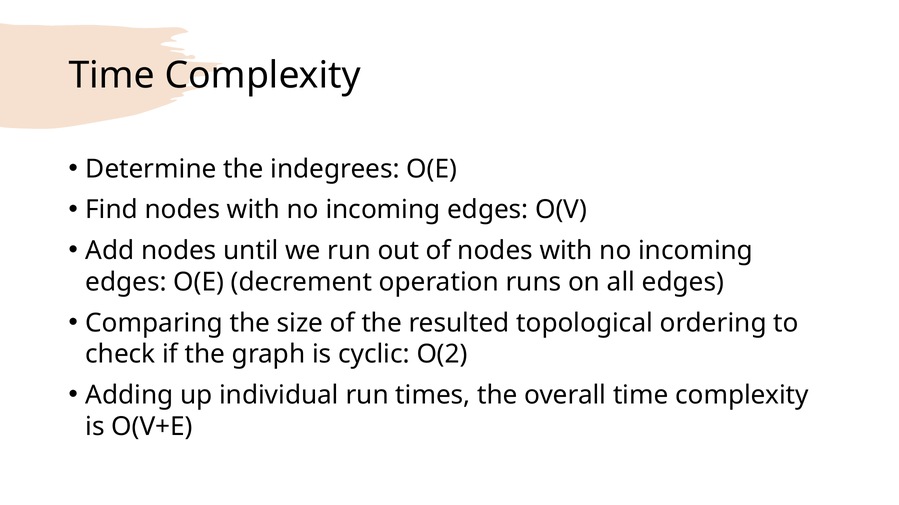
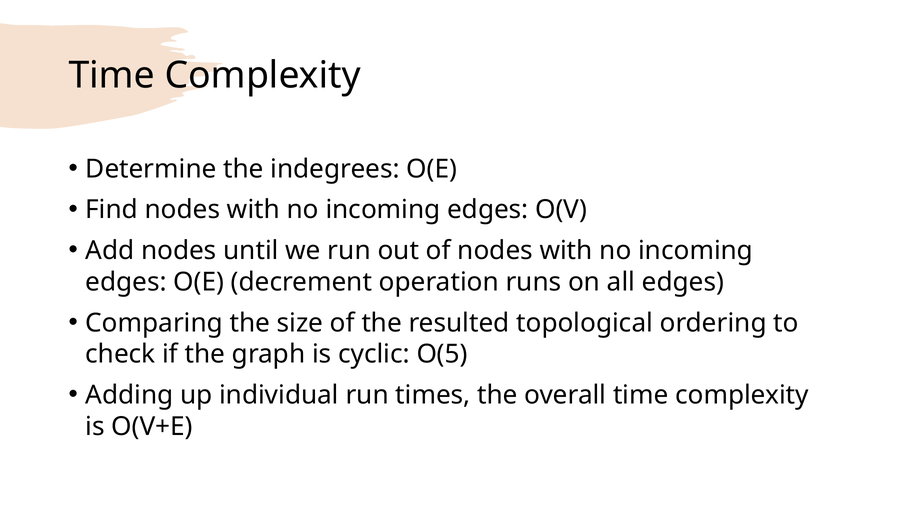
O(2: O(2 -> O(5 (442, 355)
